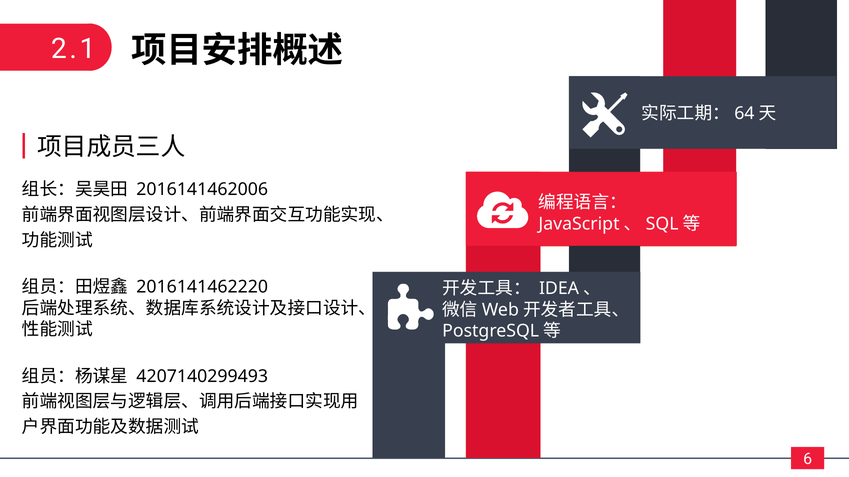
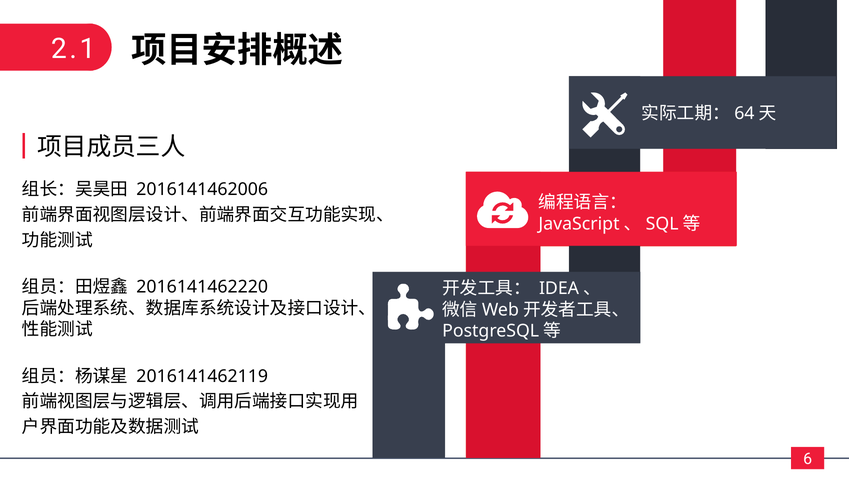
4207140299493: 4207140299493 -> 2016141462119 (202, 377)
